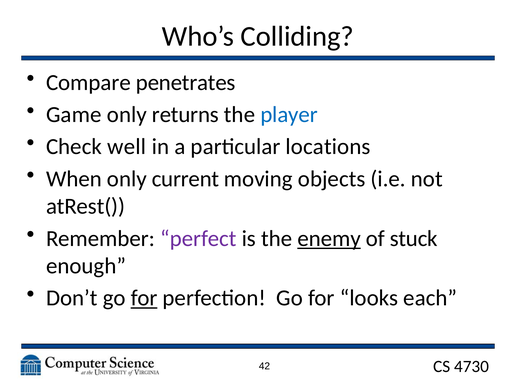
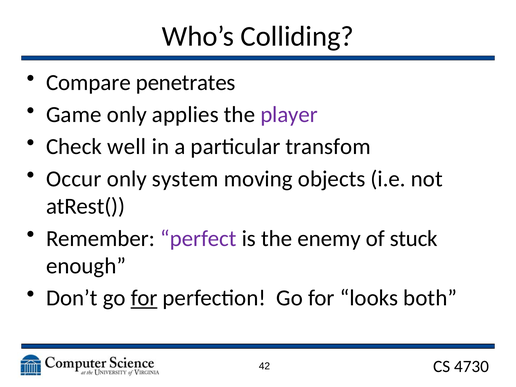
returns: returns -> applies (185, 115)
player colour: blue -> purple (289, 115)
locations: locations -> transfom (328, 147)
When: When -> Occur (74, 179)
current: current -> system (185, 179)
enemy underline: present -> none (329, 238)
each: each -> both (430, 298)
